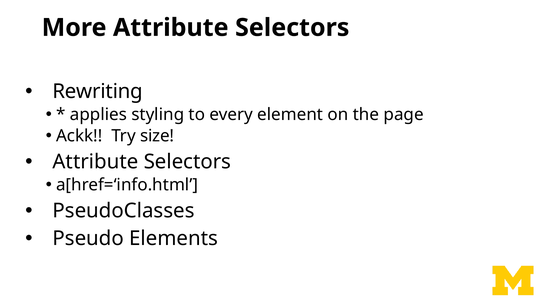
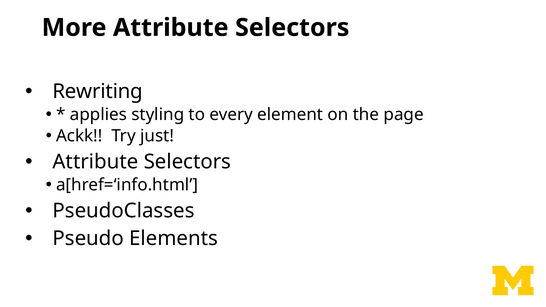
size: size -> just (157, 136)
